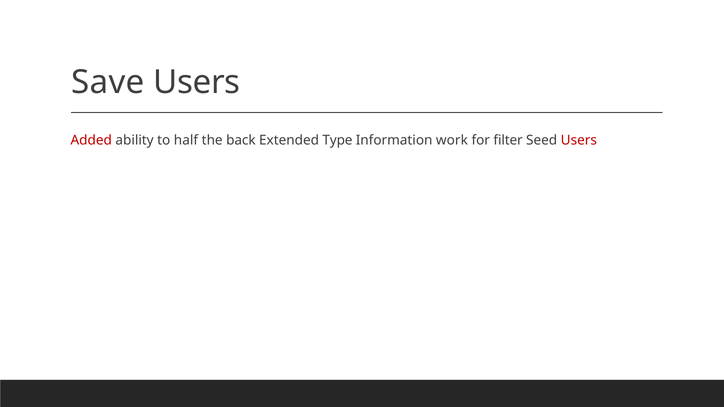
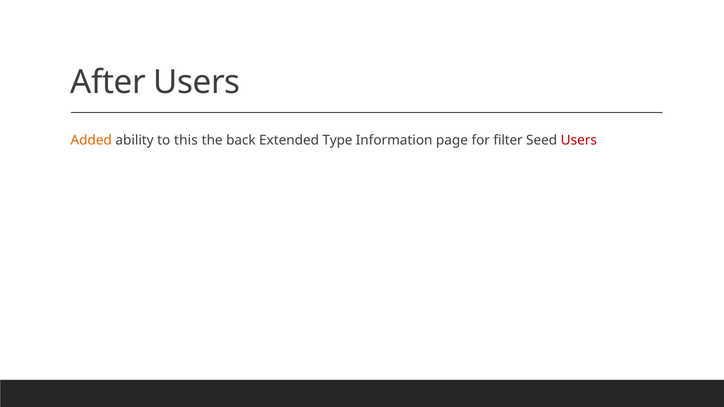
Save: Save -> After (108, 82)
Added colour: red -> orange (91, 140)
half: half -> this (186, 140)
work: work -> page (452, 140)
